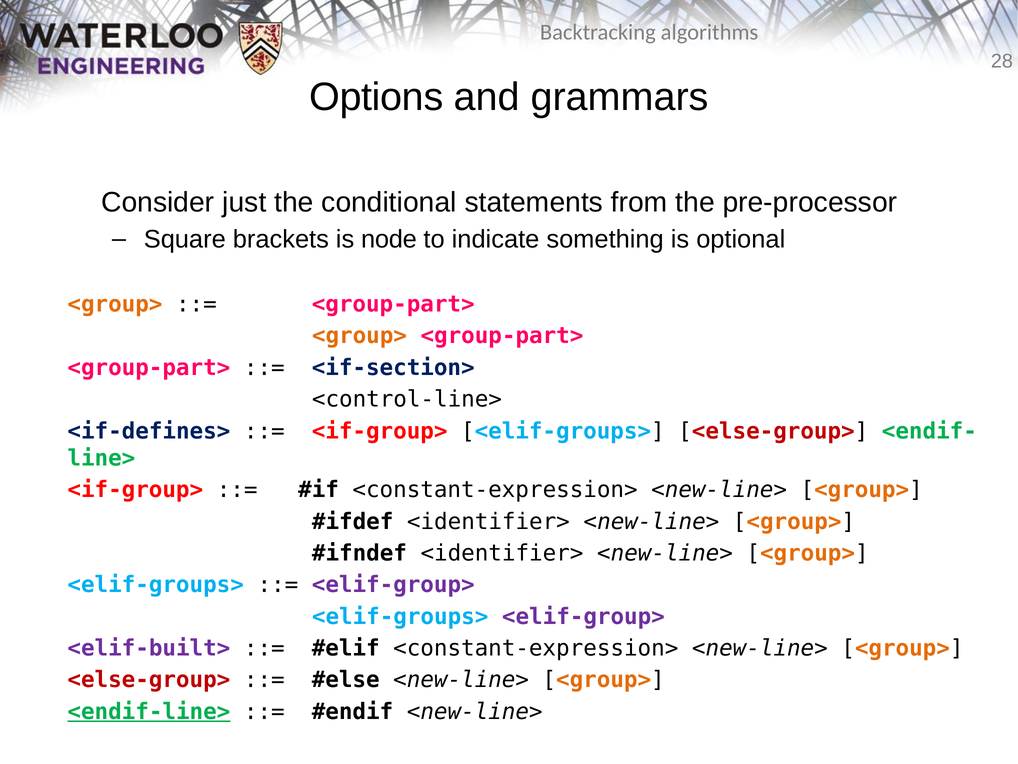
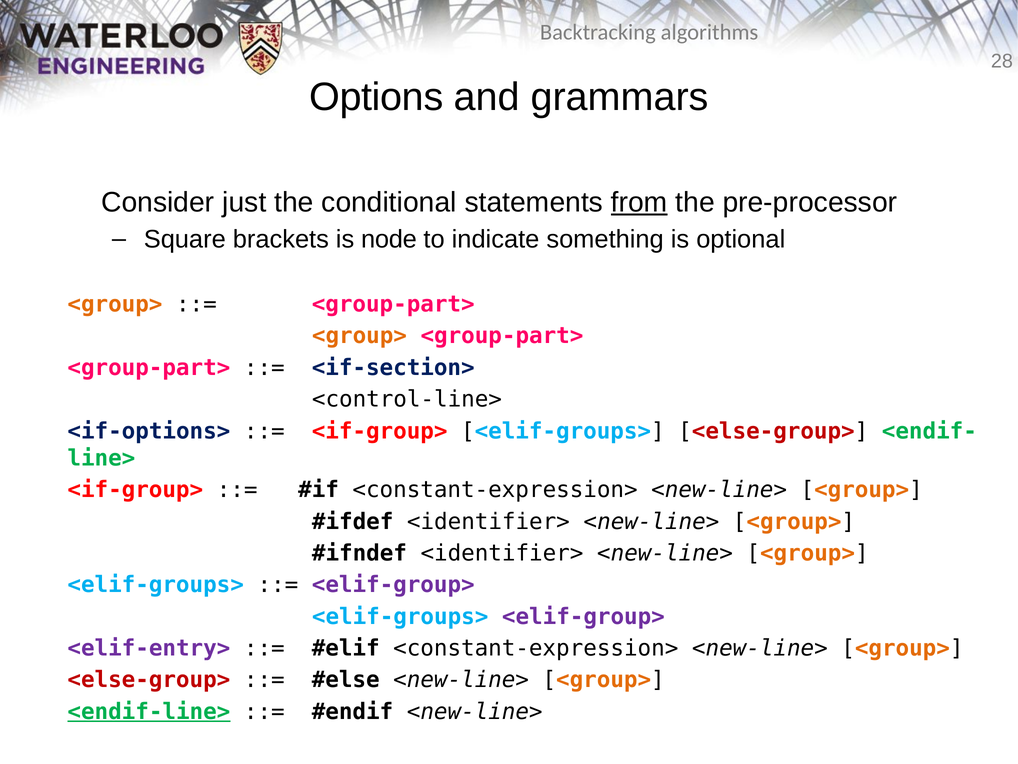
from underline: none -> present (639, 202)
<if-defines>: <if-defines> -> <if-options> (149, 431)
<elif-built>: <elif-built> -> <elif-entry> (149, 648)
